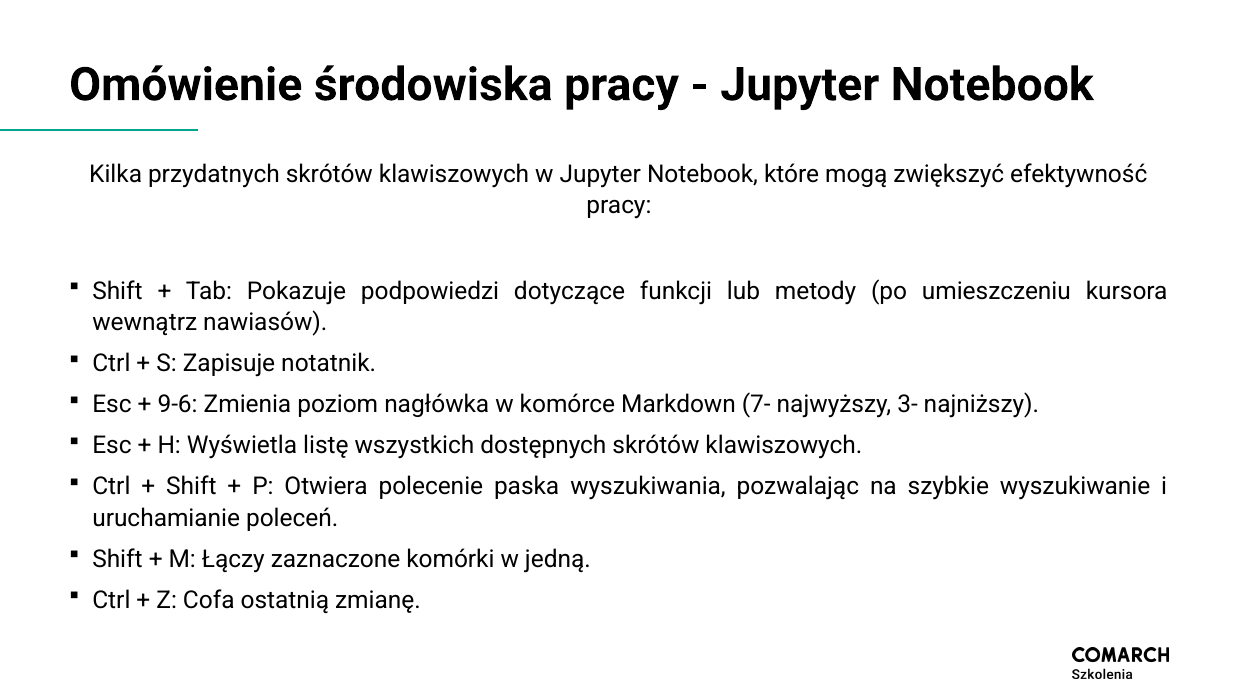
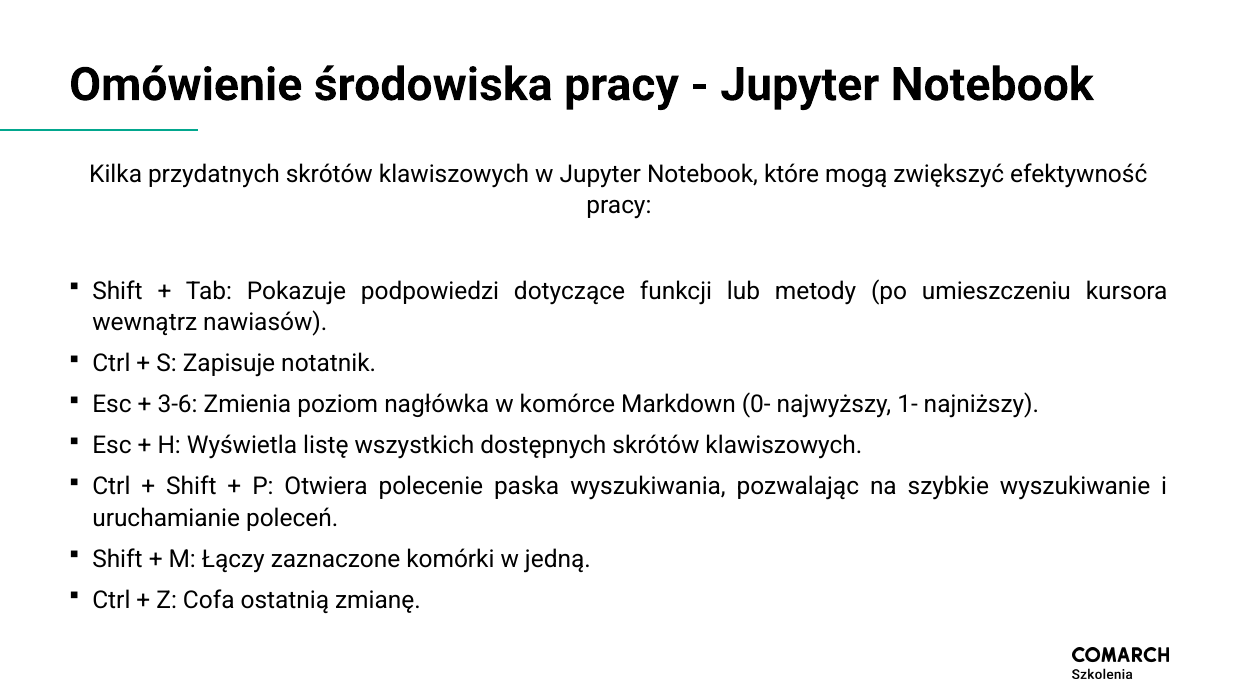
9-6: 9-6 -> 3-6 (178, 405)
7-: 7- -> 0- (756, 405)
3-: 3- -> 1- (908, 405)
